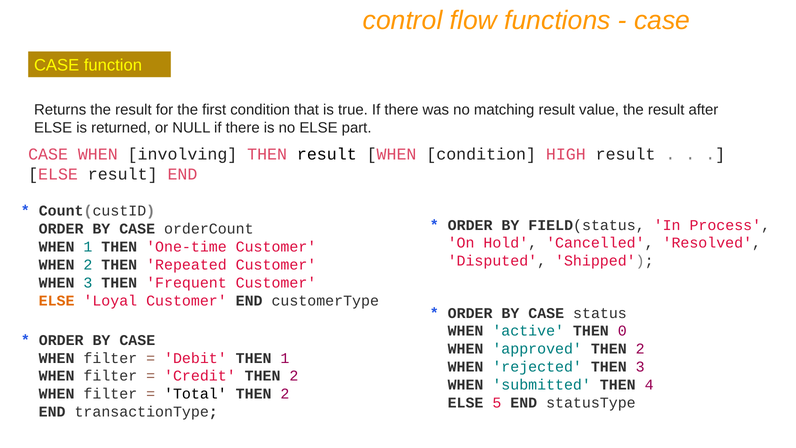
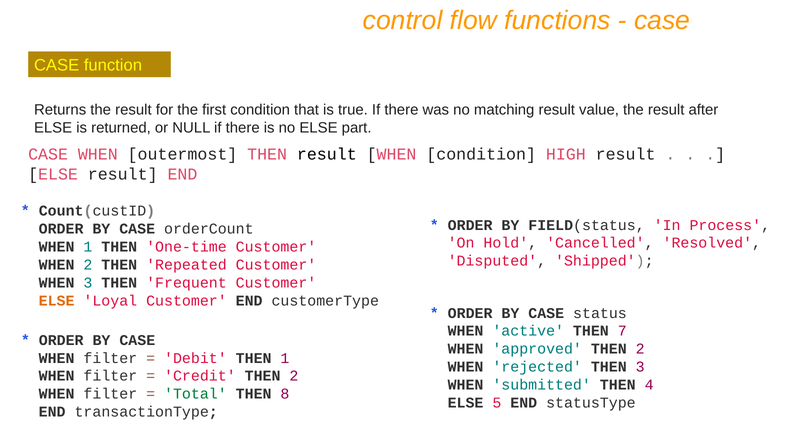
involving: involving -> outermost (182, 154)
0: 0 -> 7 (622, 331)
Total colour: black -> green (195, 394)
2: 2 -> 8 (285, 394)
